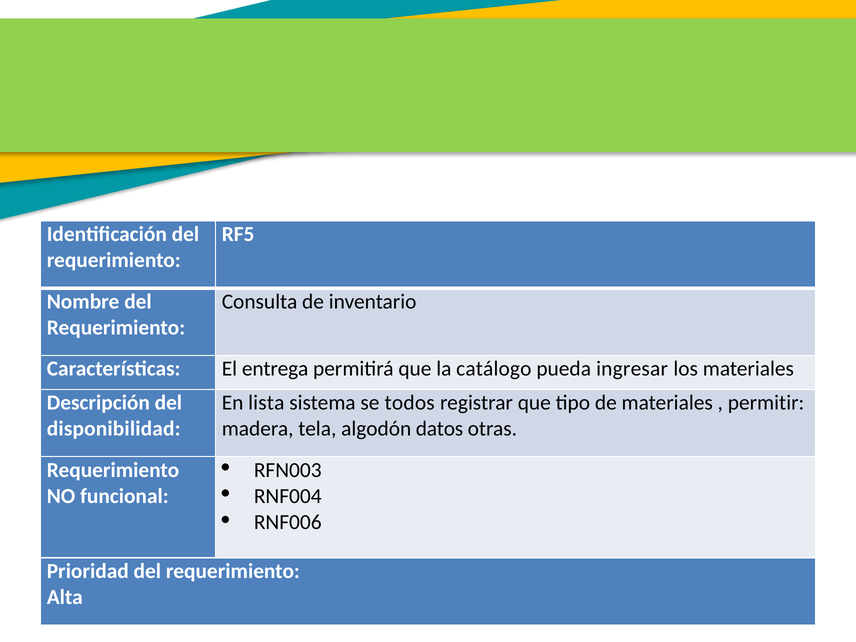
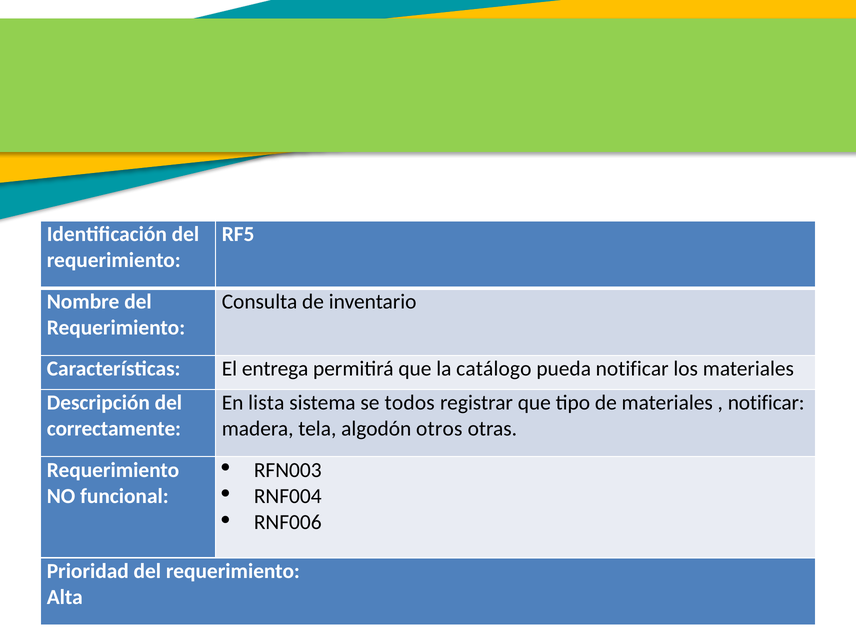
pueda ingresar: ingresar -> notificar (632, 369)
permitir: permitir -> notificar (766, 403)
disponibilidad: disponibilidad -> correctamente (114, 429)
datos: datos -> otros (439, 429)
